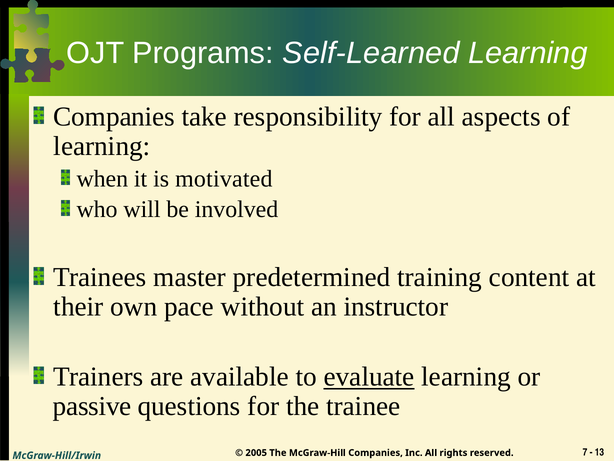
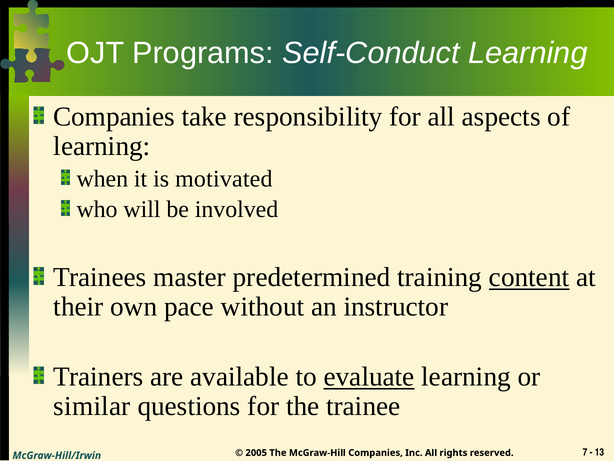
Self-Learned: Self-Learned -> Self-Conduct (371, 53)
content underline: none -> present (529, 277)
passive: passive -> similar (92, 406)
